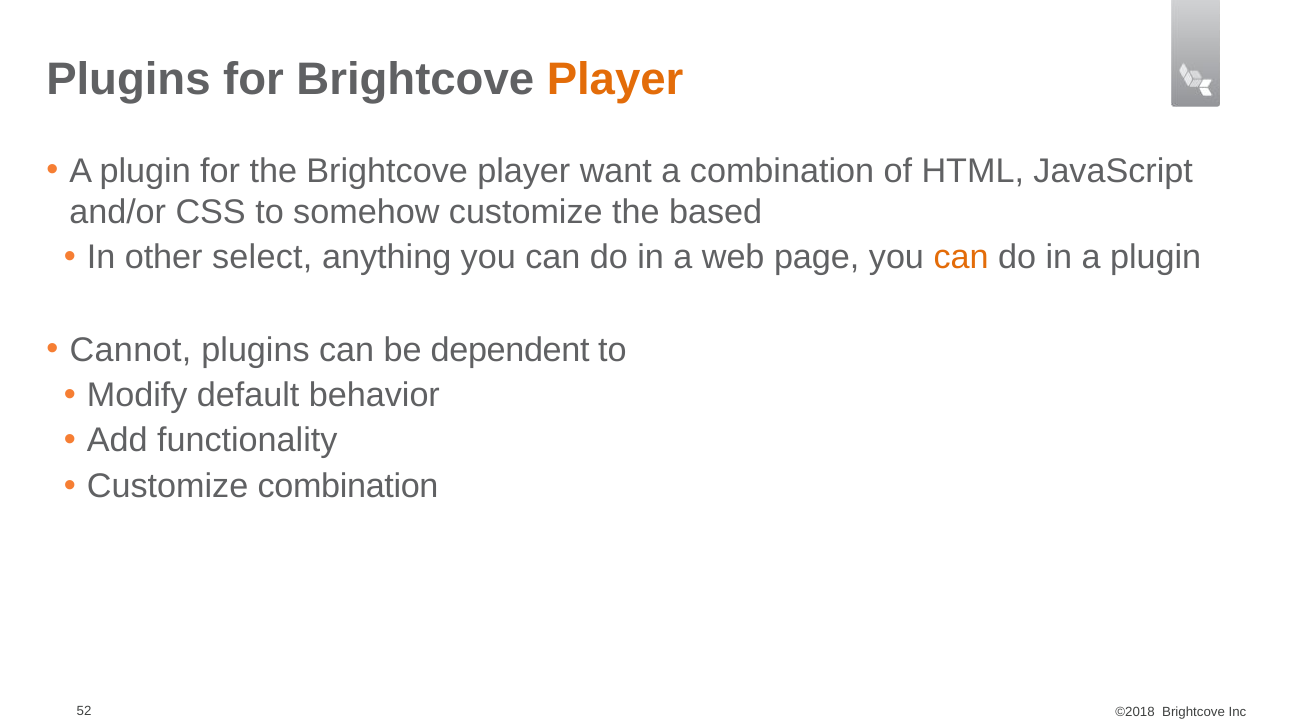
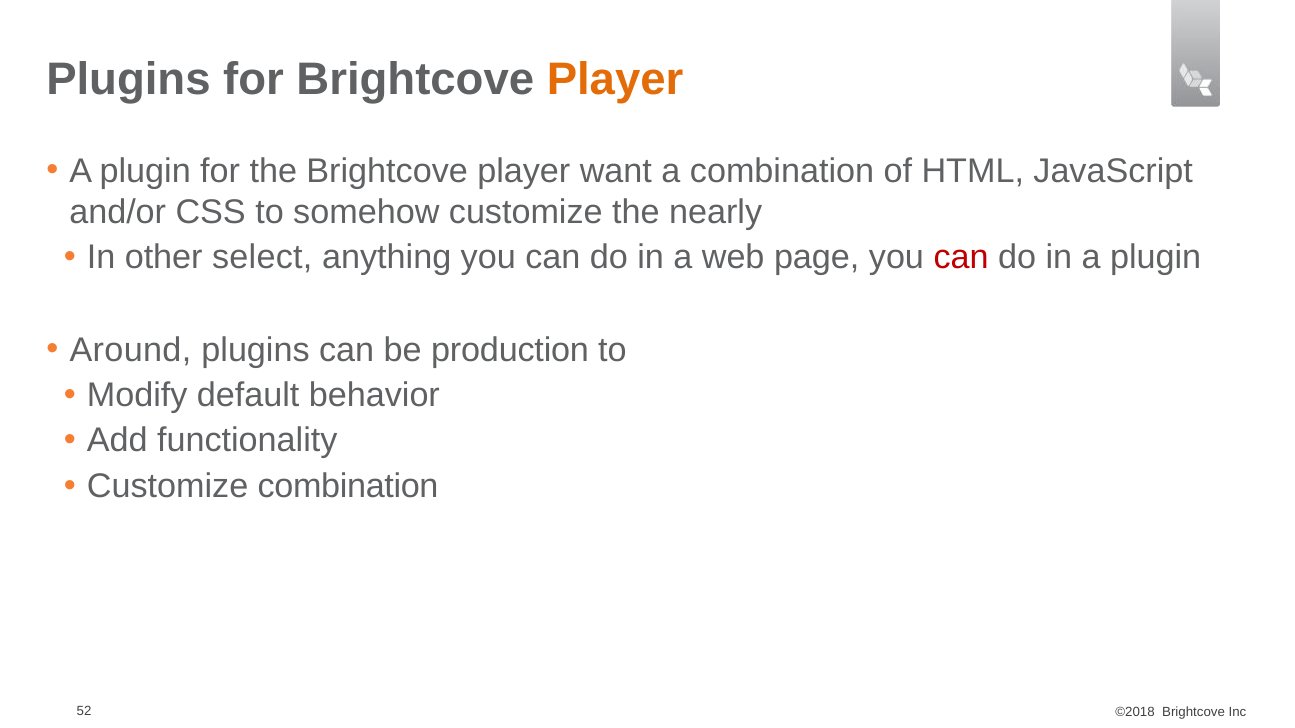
based: based -> nearly (716, 213)
can colour: orange -> red (961, 257)
Cannot: Cannot -> Around (130, 350)
dependent: dependent -> production (510, 350)
